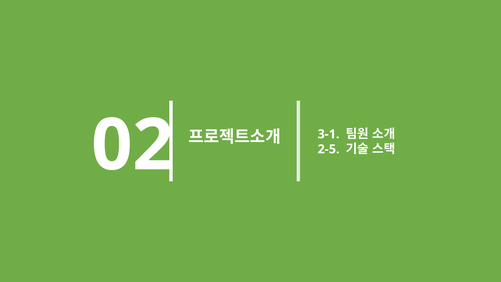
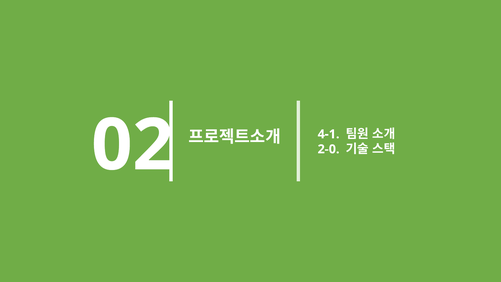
3-1: 3-1 -> 4-1 (329, 134)
2-5: 2-5 -> 2-0 (329, 149)
